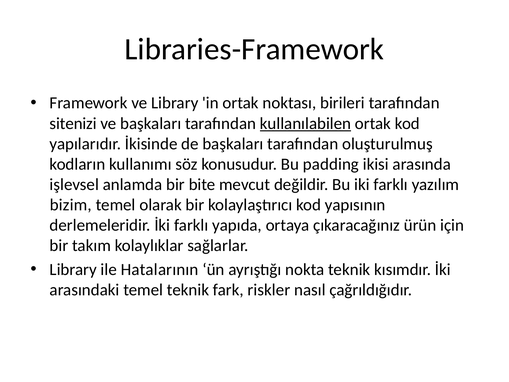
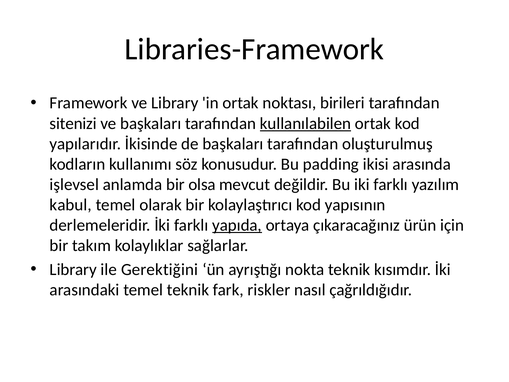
bite: bite -> olsa (202, 184)
bizim: bizim -> kabul (71, 205)
yapıda underline: none -> present (237, 225)
Hatalarının: Hatalarının -> Gerektiğini (160, 269)
